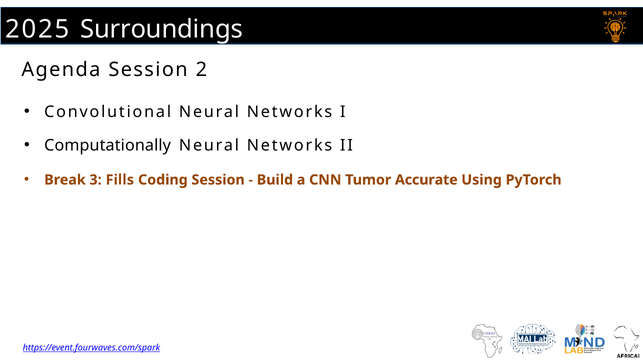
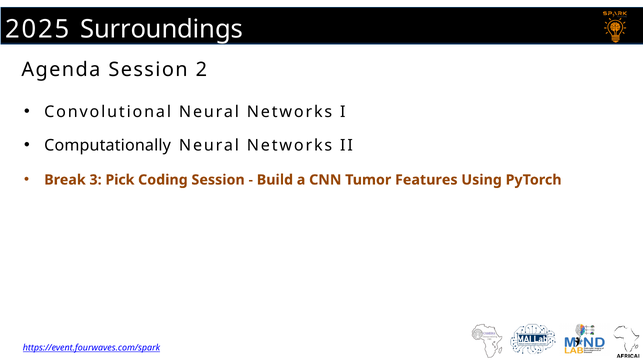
Fills: Fills -> Pick (120, 180)
Accurate: Accurate -> Features (426, 180)
